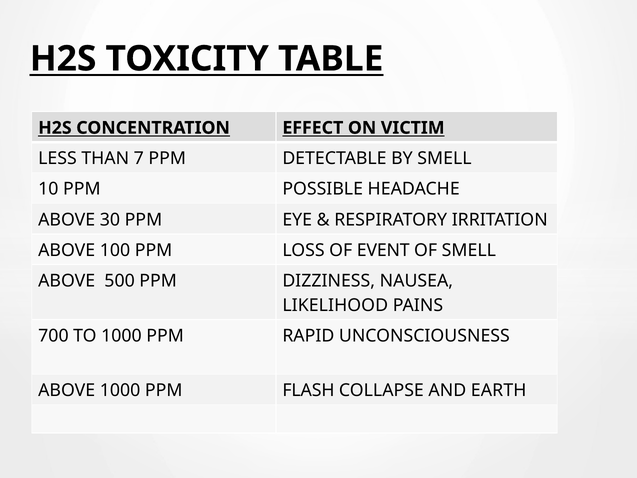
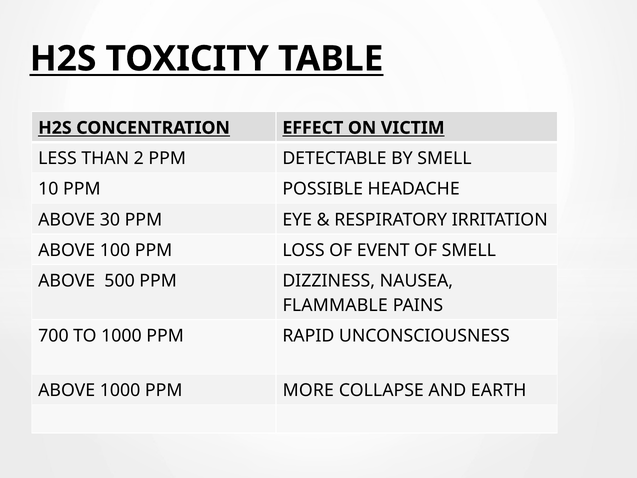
7: 7 -> 2 (139, 158)
LIKELIHOOD: LIKELIHOOD -> FLAMMABLE (335, 305)
FLASH: FLASH -> MORE (308, 390)
